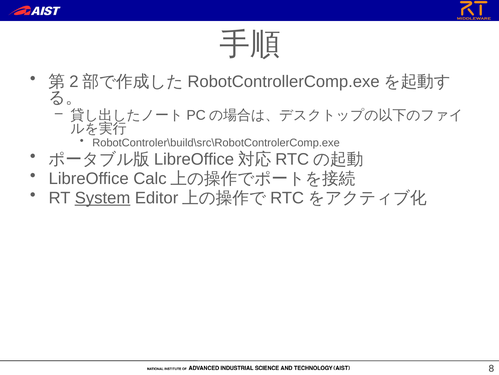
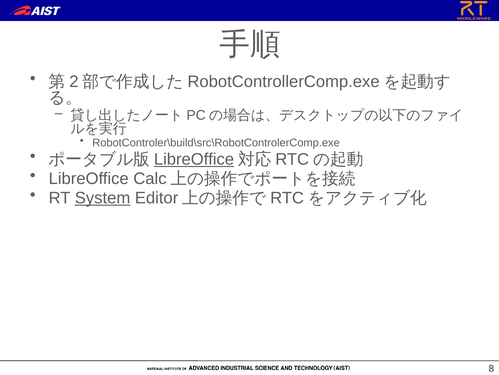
LibreOffice underline: none -> present (194, 159)
